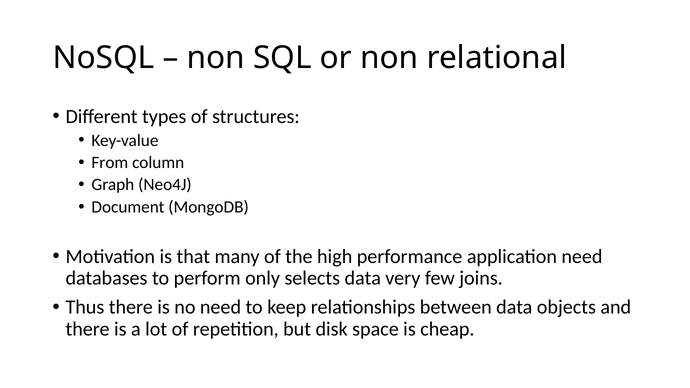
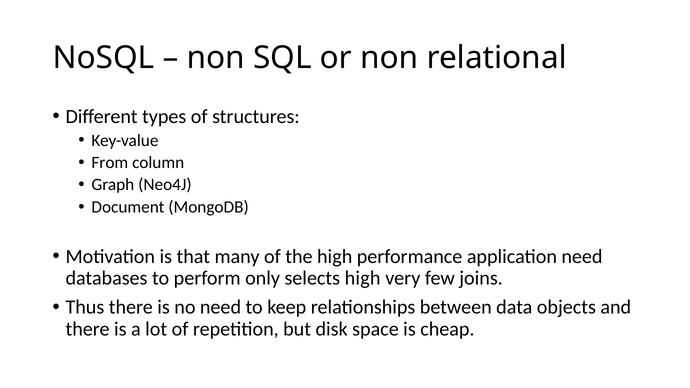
selects data: data -> high (363, 278)
